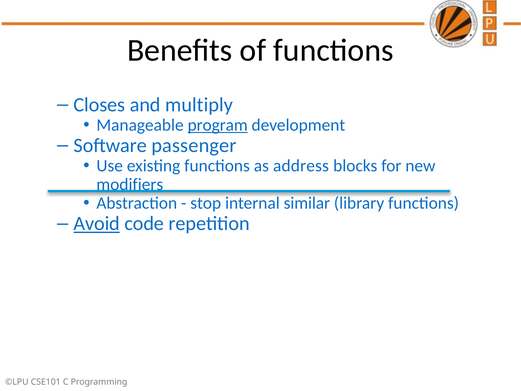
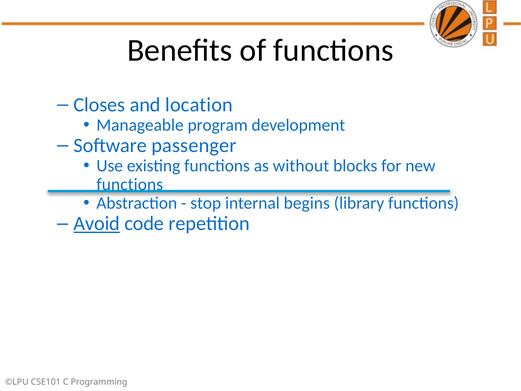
multiply: multiply -> location (199, 105)
program underline: present -> none (218, 125)
address: address -> without (301, 166)
modifiers: modifiers -> functions (130, 184)
similar: similar -> begins (307, 203)
